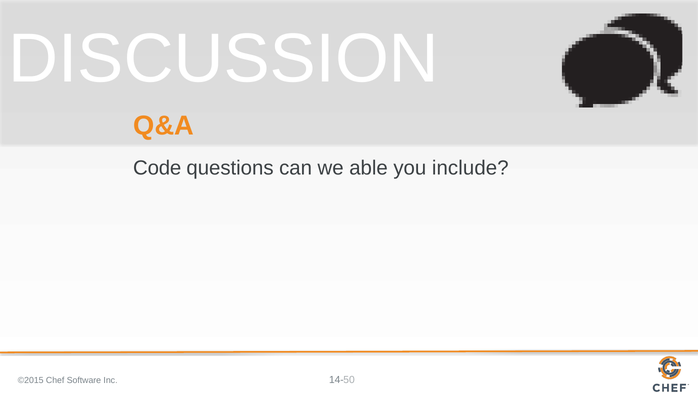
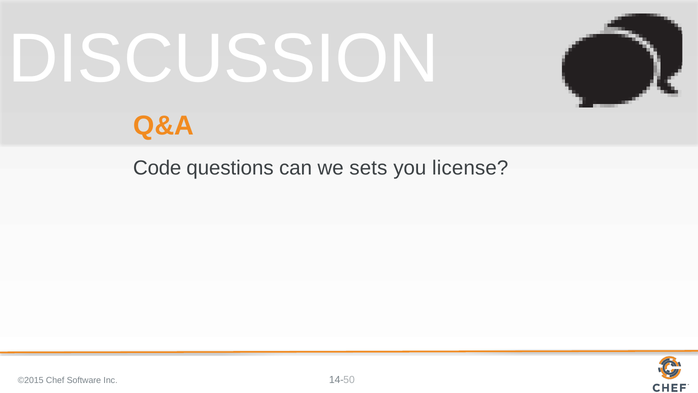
able: able -> sets (368, 168)
include: include -> license (470, 168)
